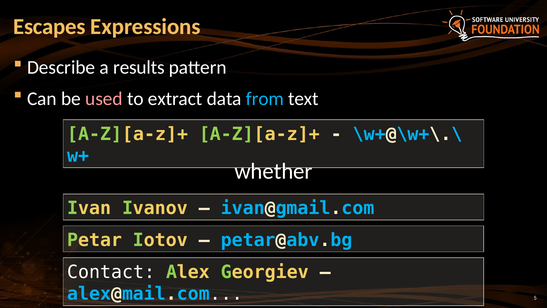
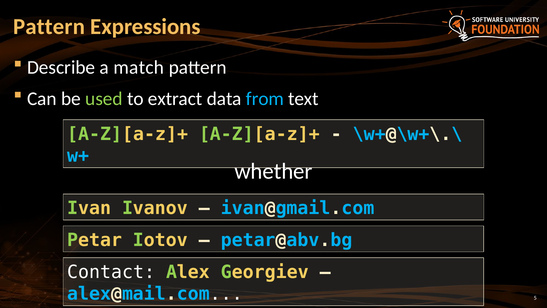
Escapes: Escapes -> Pattern (49, 27)
results: results -> match (139, 67)
used colour: pink -> light green (104, 99)
